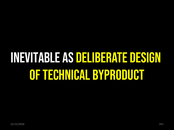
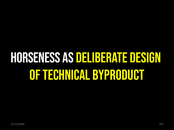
INEVITABLE: INEVITABLE -> HORSENESS (35, 58)
